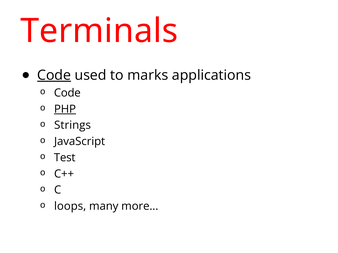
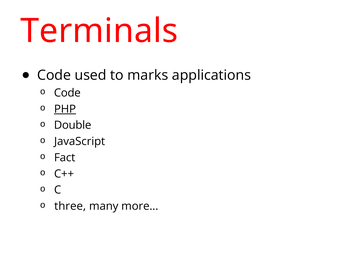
Code underline: present -> none (54, 75)
Strings: Strings -> Double (73, 126)
Test: Test -> Fact (65, 158)
loops: loops -> three (70, 207)
